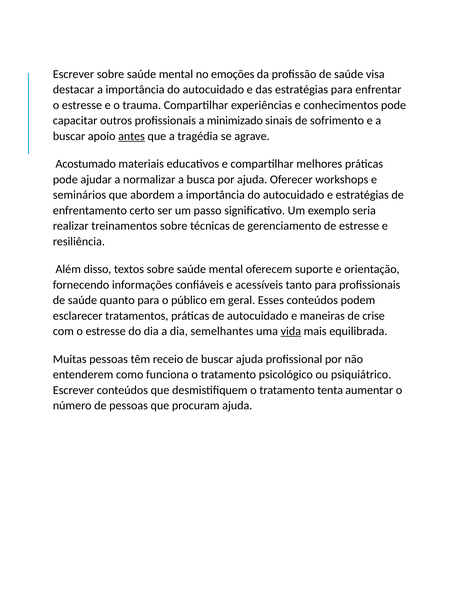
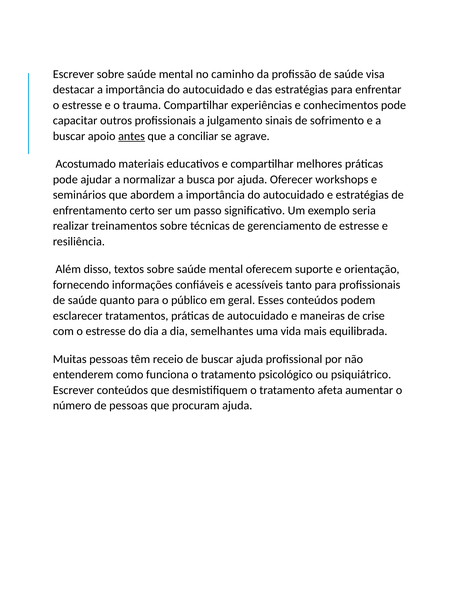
emoções: emoções -> caminho (233, 74)
minimizado: minimizado -> julgamento (235, 121)
tragédia: tragédia -> conciliar (198, 136)
vida underline: present -> none (291, 331)
tenta: tenta -> afeta (330, 390)
